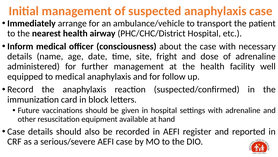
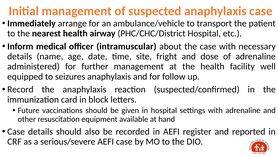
consciousness: consciousness -> intramuscular (126, 46)
to medical: medical -> seizures (70, 76)
